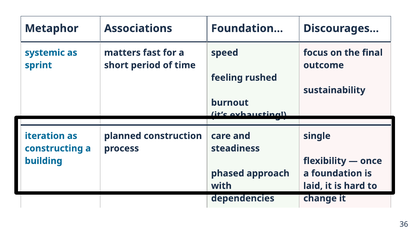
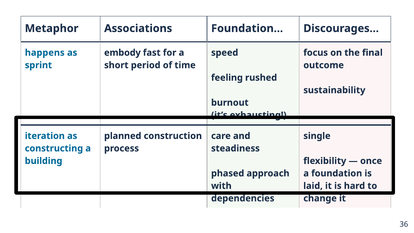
systemic: systemic -> happens (45, 53)
matters: matters -> embody (122, 53)
